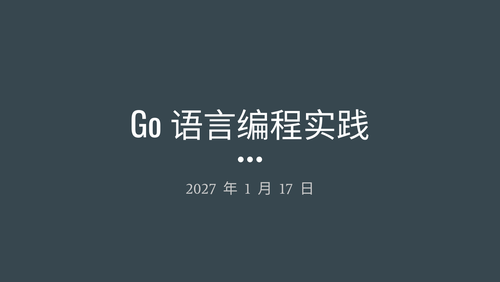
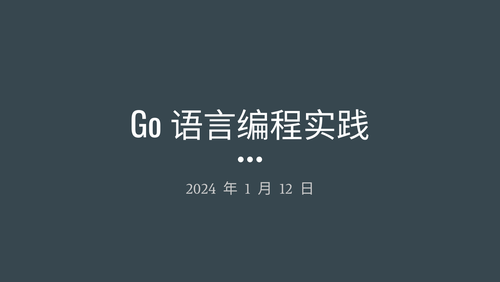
2027: 2027 -> 2024 (201, 188)
17: 17 -> 12 (286, 188)
